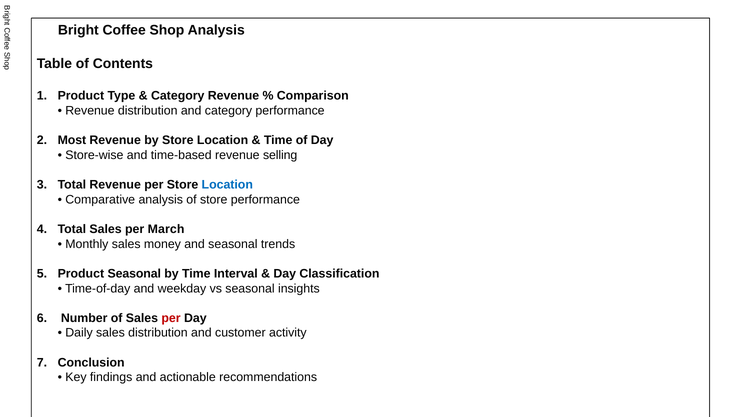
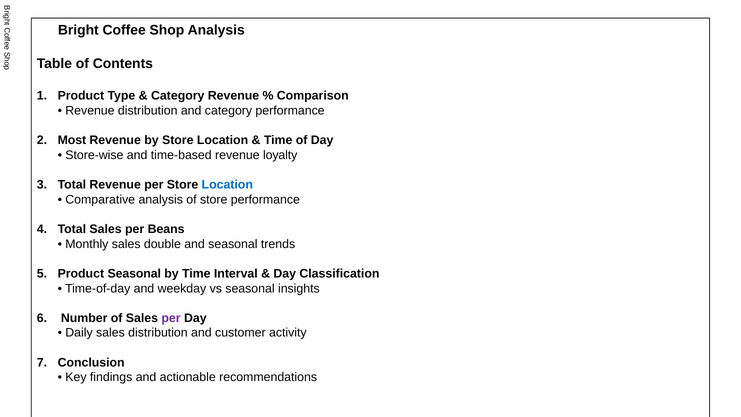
selling: selling -> loyalty (280, 155)
March: March -> Beans (166, 229)
money: money -> double (162, 244)
per colour: red -> purple (171, 318)
